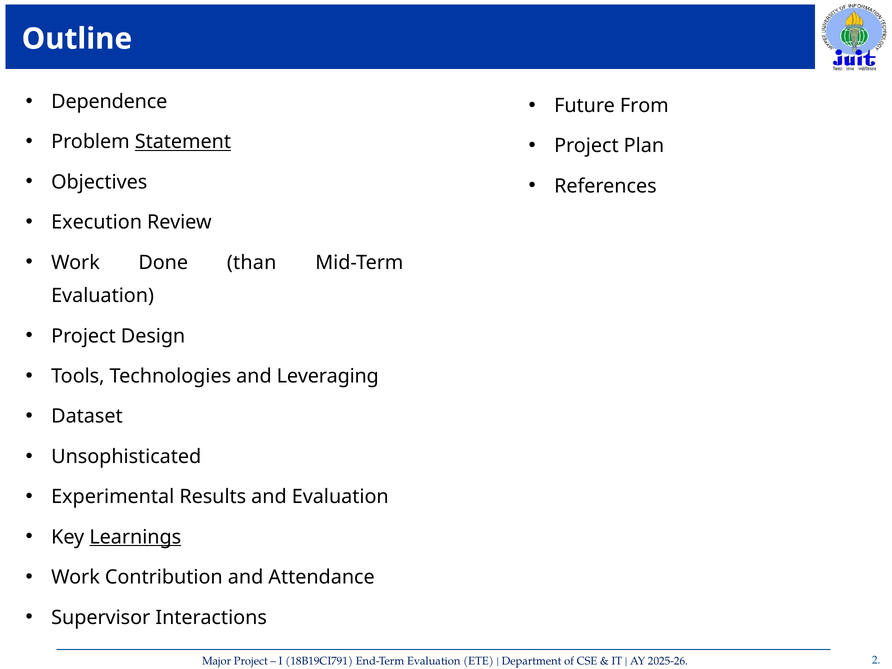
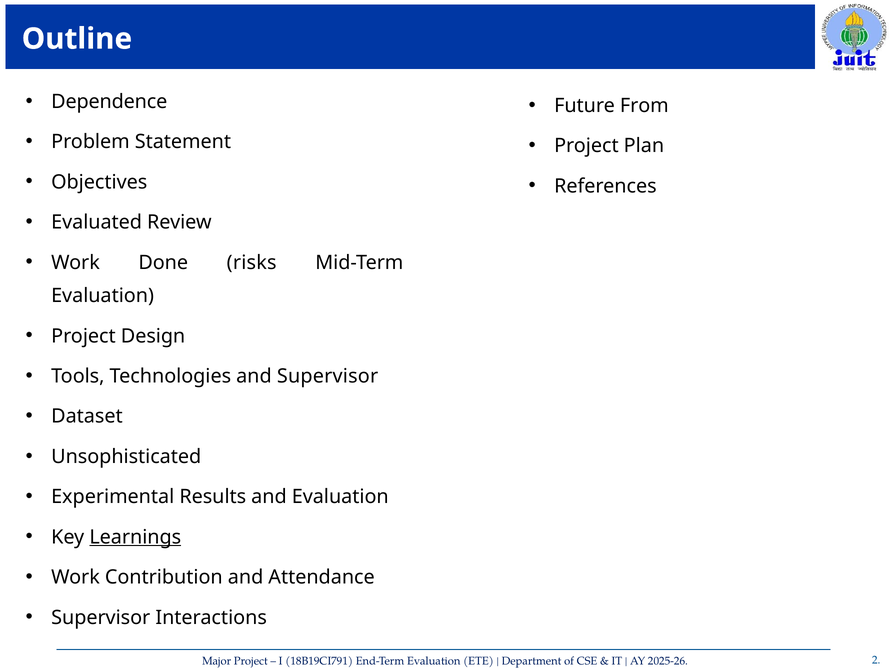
Statement underline: present -> none (183, 142)
Execution: Execution -> Evaluated (97, 222)
than: than -> risks (252, 263)
and Leveraging: Leveraging -> Supervisor (328, 376)
